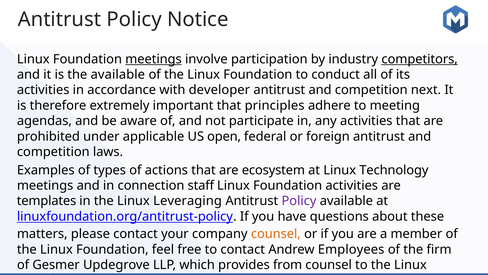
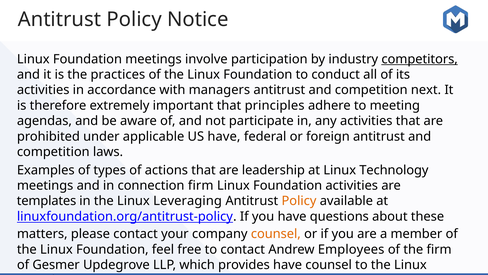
meetings underline: present -> none (154, 59)
the available: available -> practices (118, 74)
developer: developer -> managers (219, 90)
US open: open -> have (224, 136)
ecosystem: ecosystem -> leadership (273, 170)
connection staff: staff -> firm (201, 185)
Policy colour: purple -> orange (299, 201)
provides from: from -> have (288, 265)
